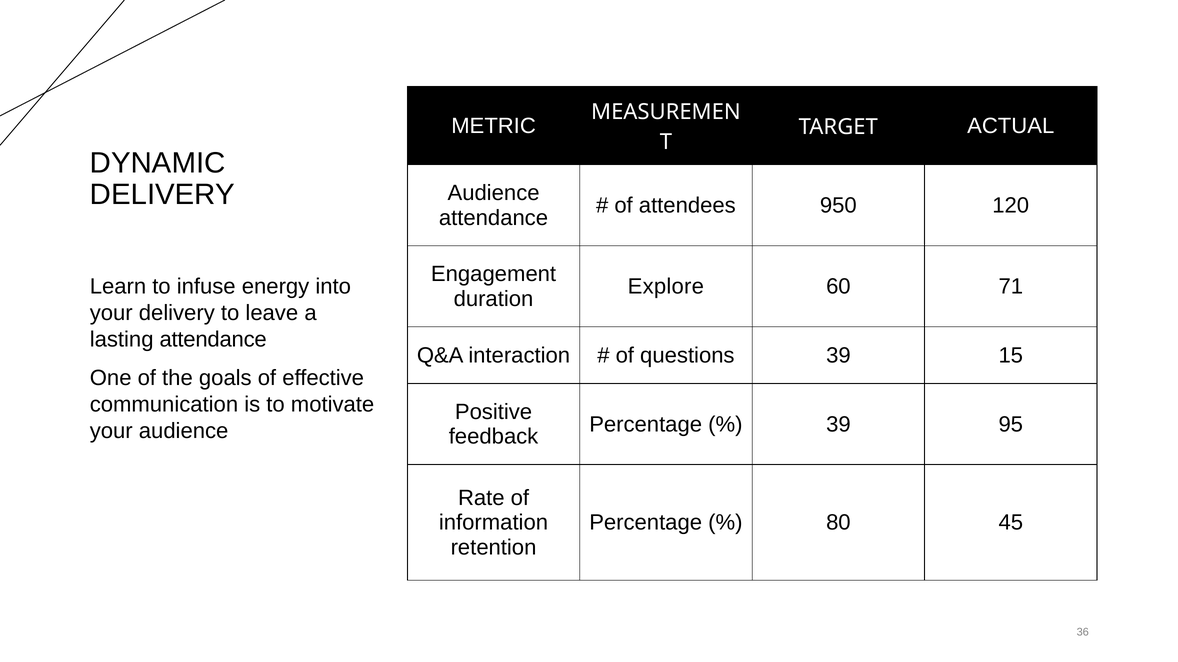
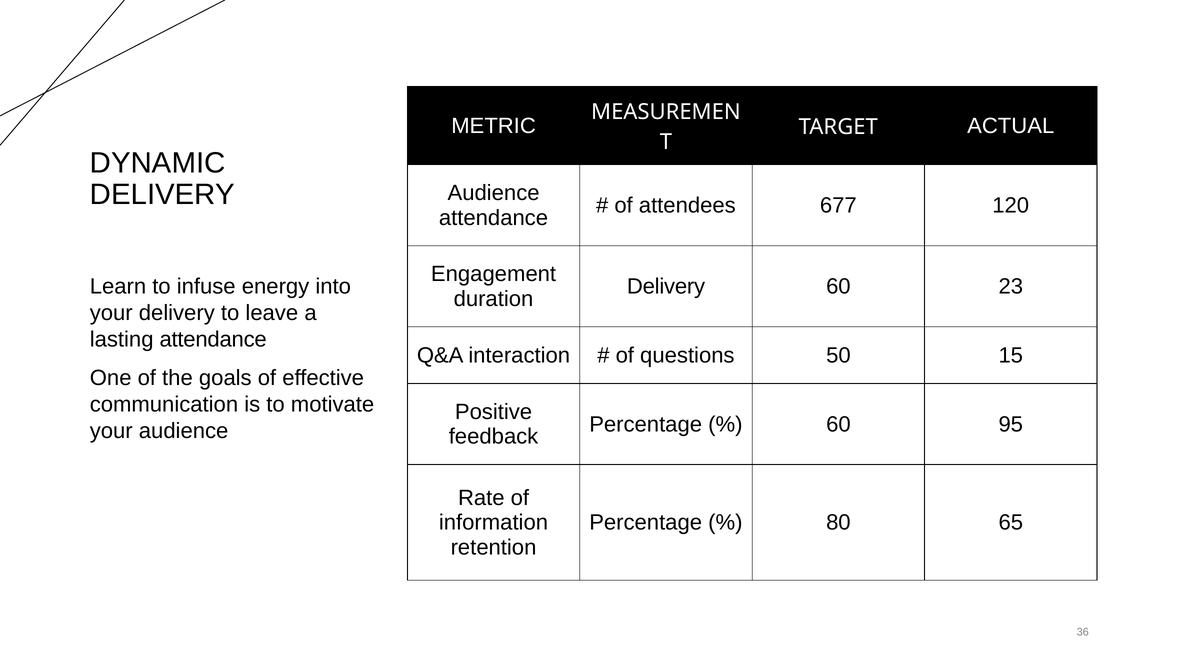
950: 950 -> 677 (838, 206)
Explore: Explore -> Delivery (666, 287)
71: 71 -> 23 (1011, 287)
questions 39: 39 -> 50 (838, 356)
39: 39 -> 60 (838, 425)
45: 45 -> 65 (1011, 523)
